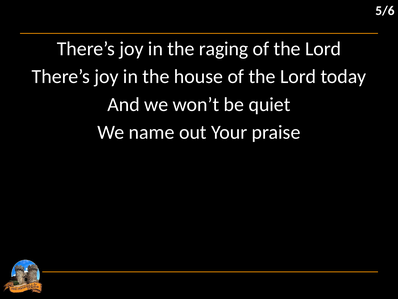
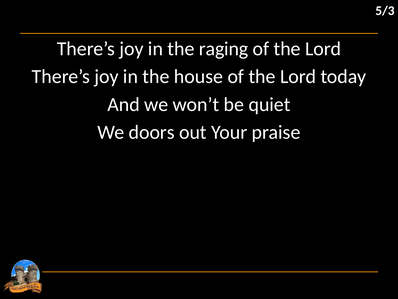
5/6: 5/6 -> 5/3 (385, 11)
name: name -> doors (152, 132)
